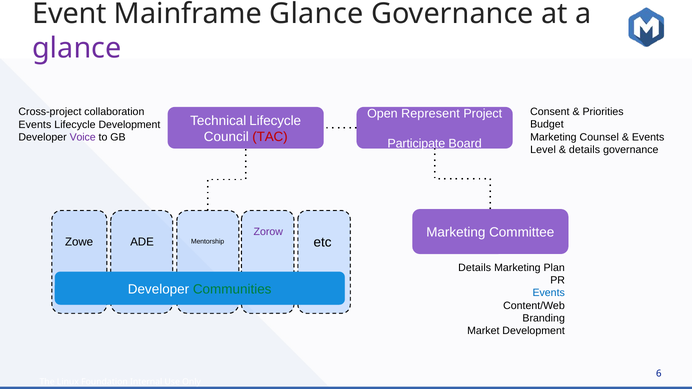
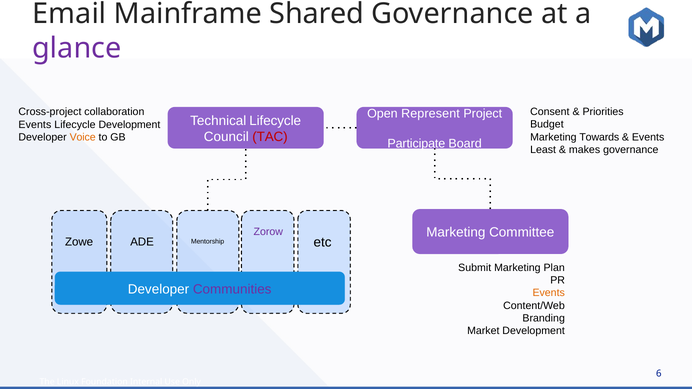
Event: Event -> Email (69, 14)
Mainframe Glance: Glance -> Shared (317, 14)
Counsel: Counsel -> Towards (599, 137)
Voice colour: purple -> orange (83, 137)
Level: Level -> Least (543, 150)
details: details -> makes (585, 150)
Details: Details -> Submit (475, 268)
Communities colour: green -> purple (232, 289)
Events colour: blue -> orange (549, 293)
